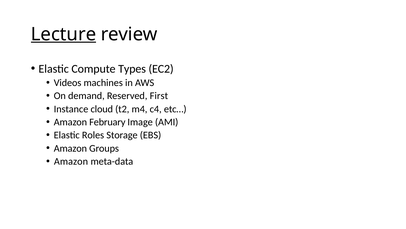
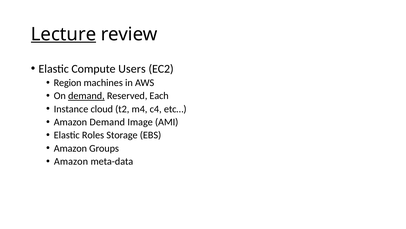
Types: Types -> Users (132, 69)
Videos: Videos -> Region (68, 83)
demand underline: none -> present (86, 96)
First: First -> Each (159, 96)
Amazon February: February -> Demand (107, 122)
